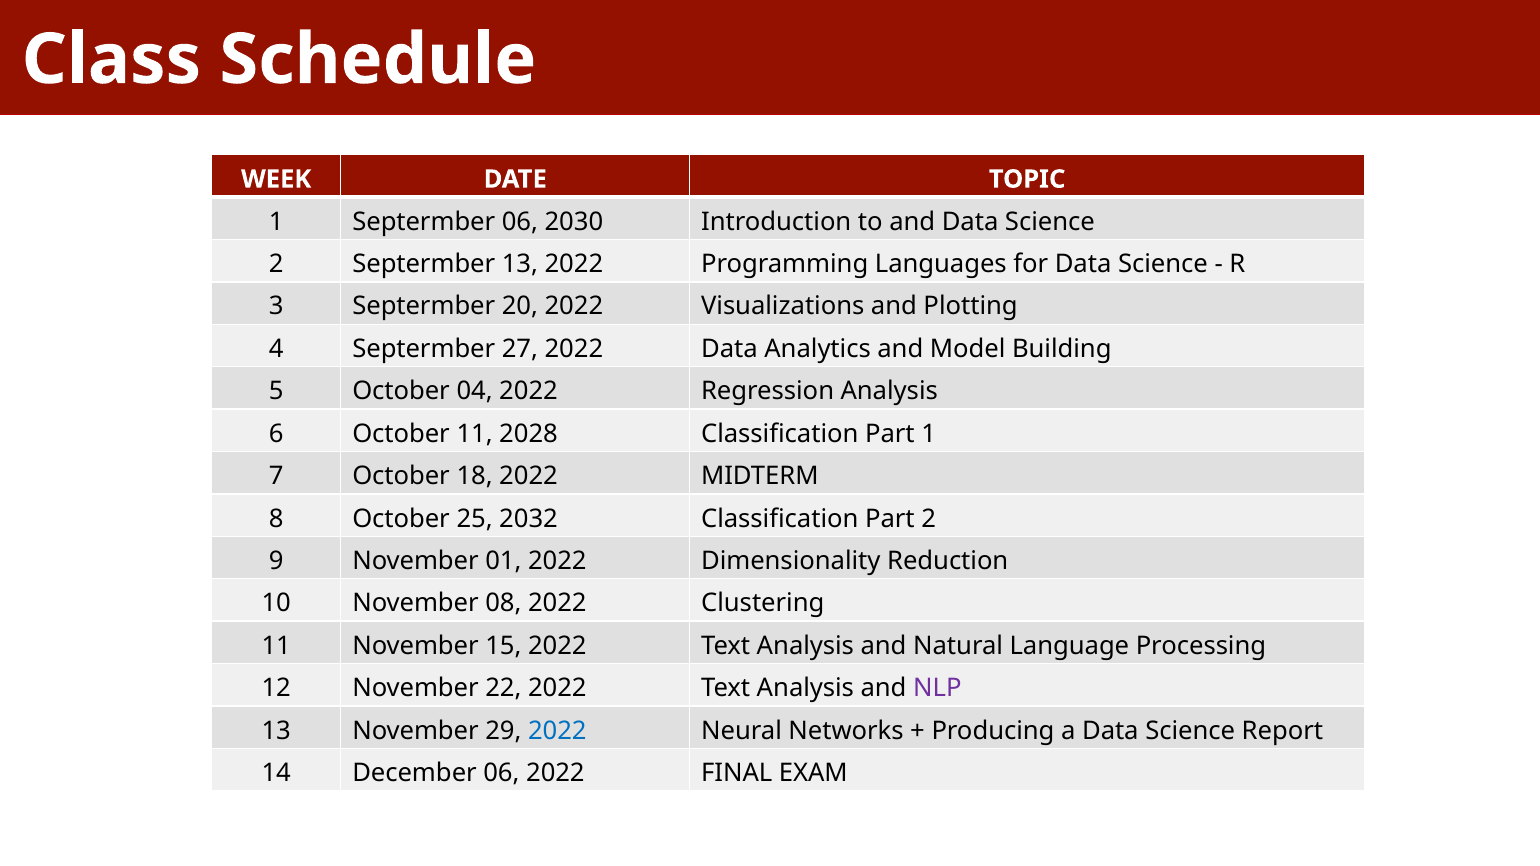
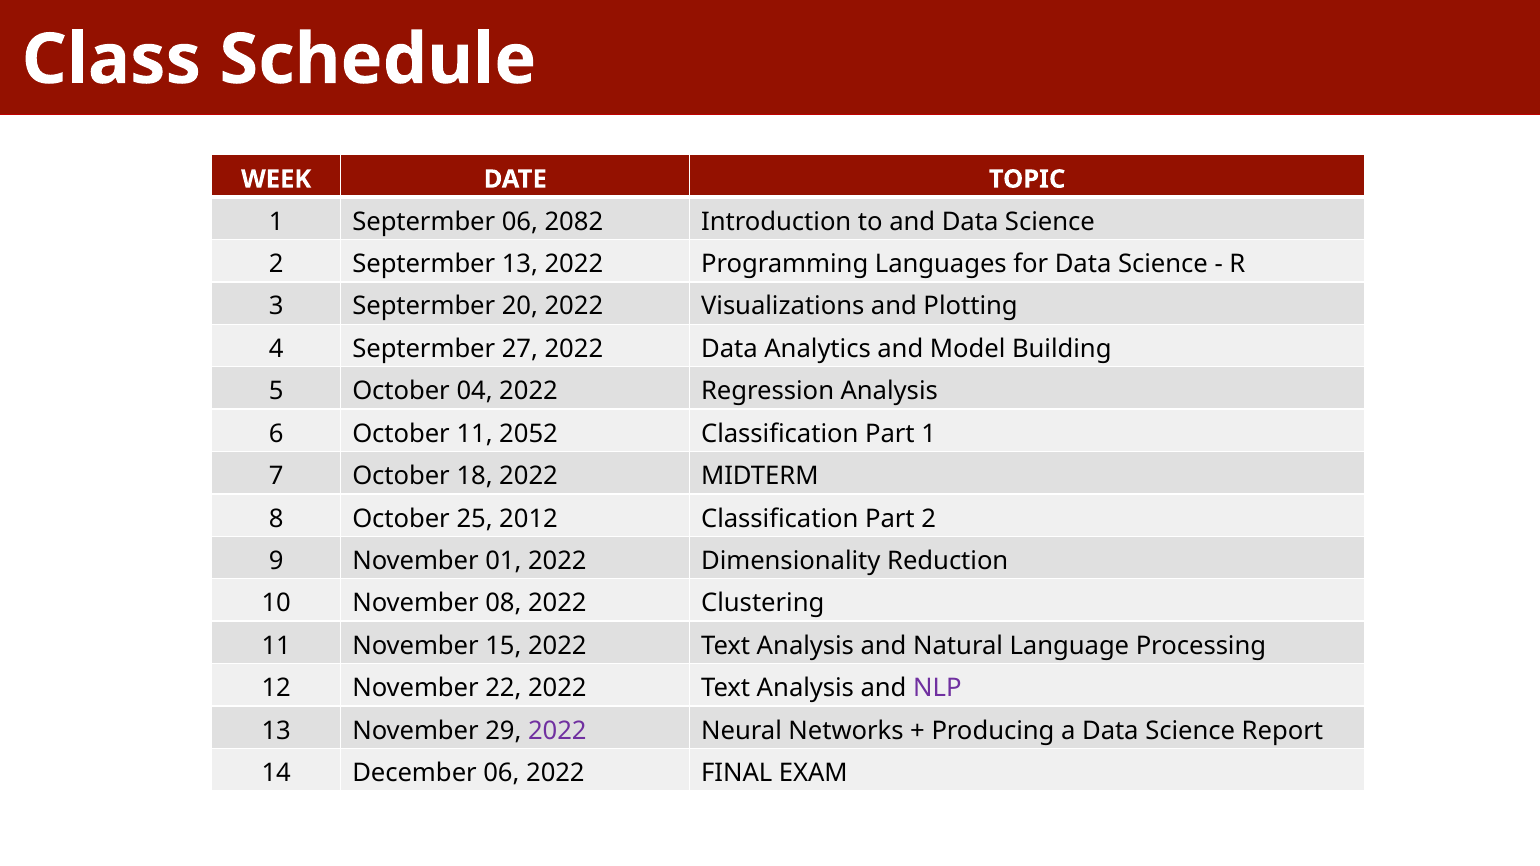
2030: 2030 -> 2082 (574, 222)
2028: 2028 -> 2052 (529, 434)
2032: 2032 -> 2012 (529, 519)
2022 colour: blue -> purple (557, 731)
